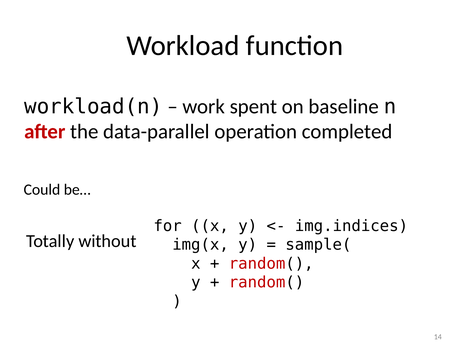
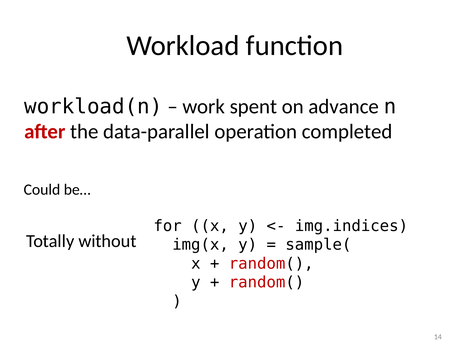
baseline: baseline -> advance (344, 106)
